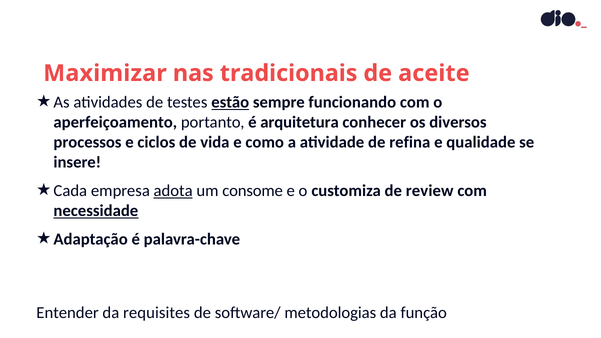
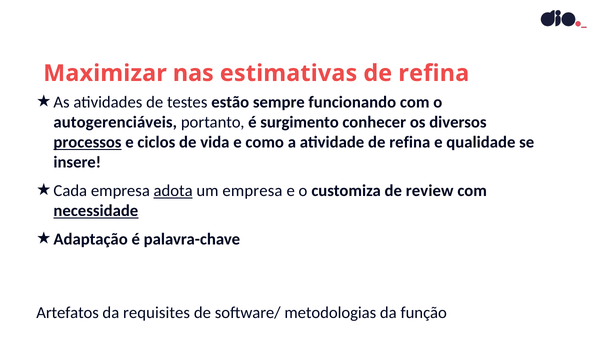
tradicionais: tradicionais -> estimativas (289, 73)
aceite: aceite -> refina (434, 73)
estão underline: present -> none (230, 102)
aperfeiçoamento: aperfeiçoamento -> autogerenciáveis (115, 122)
arquitetura: arquitetura -> surgimento (300, 122)
processos underline: none -> present (87, 142)
um consome: consome -> empresa (252, 191)
Entender: Entender -> Artefatos (68, 313)
